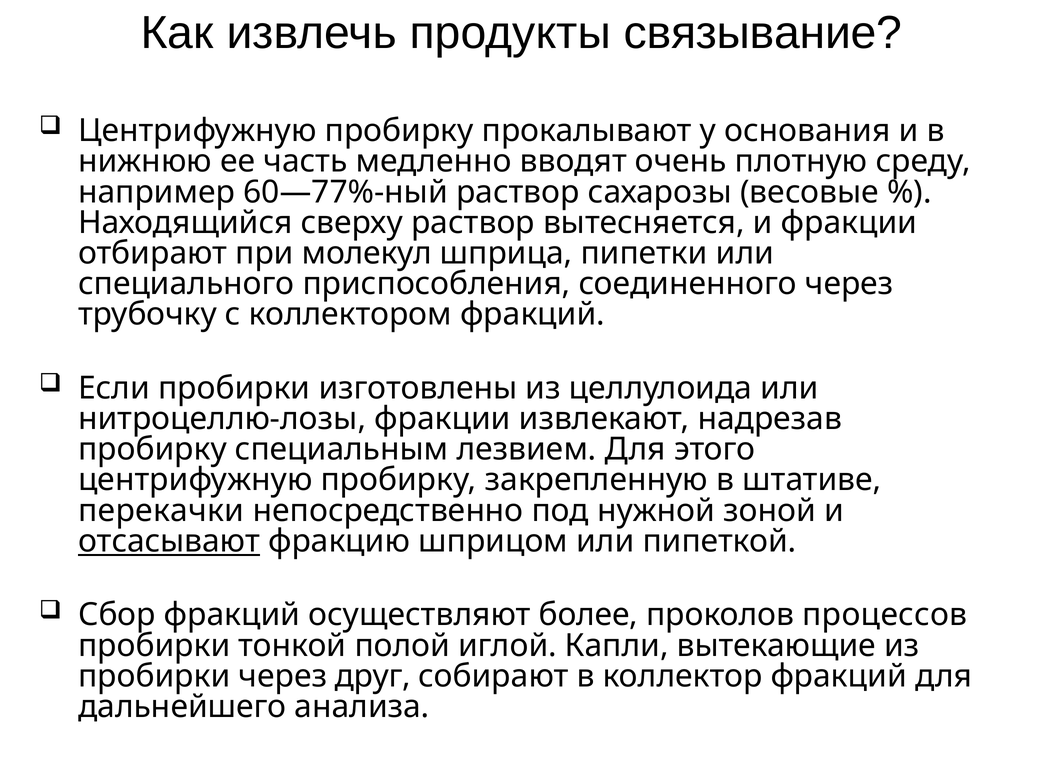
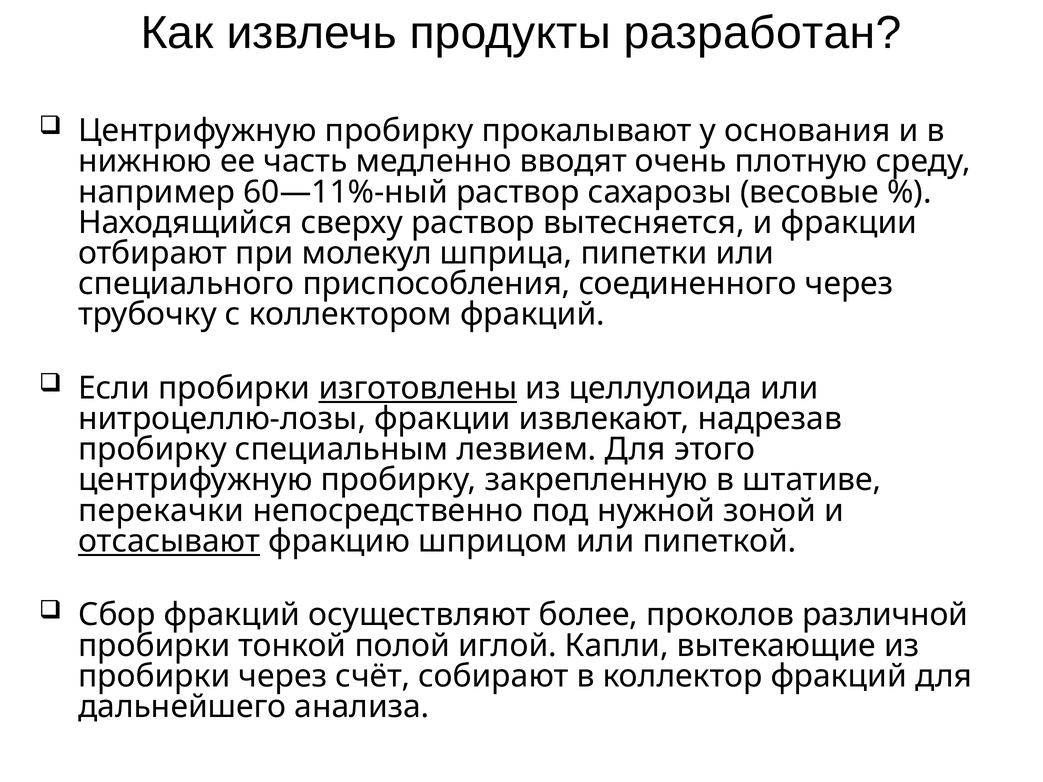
связывание: связывание -> разработан (763, 33)
60—77%-ный: 60—77%-ный -> 60—11%-ный (346, 192)
изготовлены underline: none -> present (418, 388)
процессов: процессов -> различной (885, 615)
друг: друг -> счёт (373, 676)
